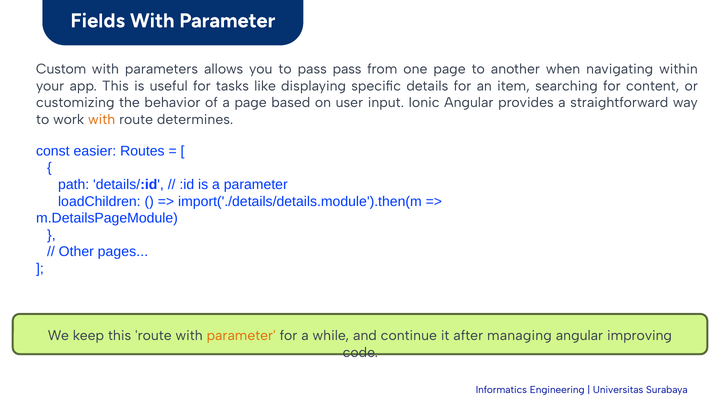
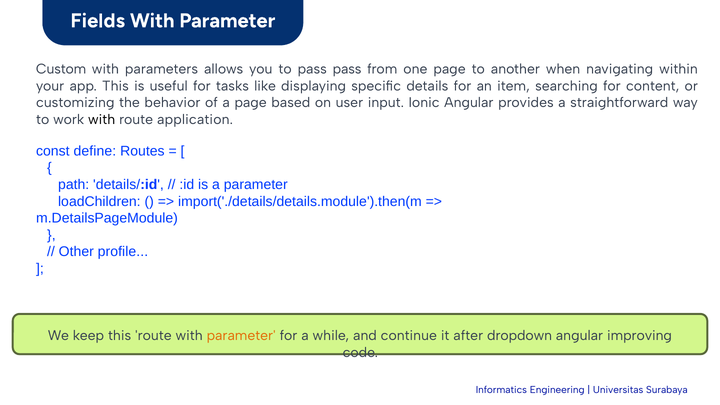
with colour: orange -> black (102, 120)
determines: determines -> application (195, 120)
easier: easier -> define (95, 151)
pages: pages -> profile (123, 252)
managing: managing -> dropdown (520, 336)
